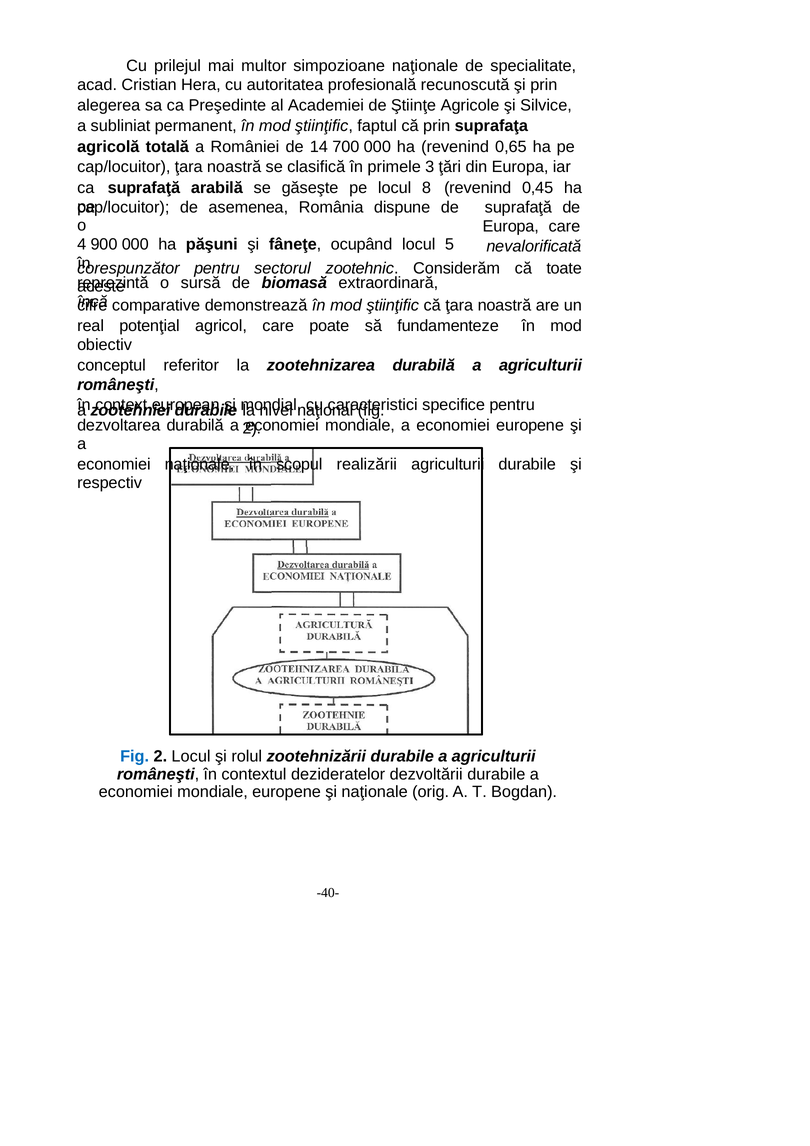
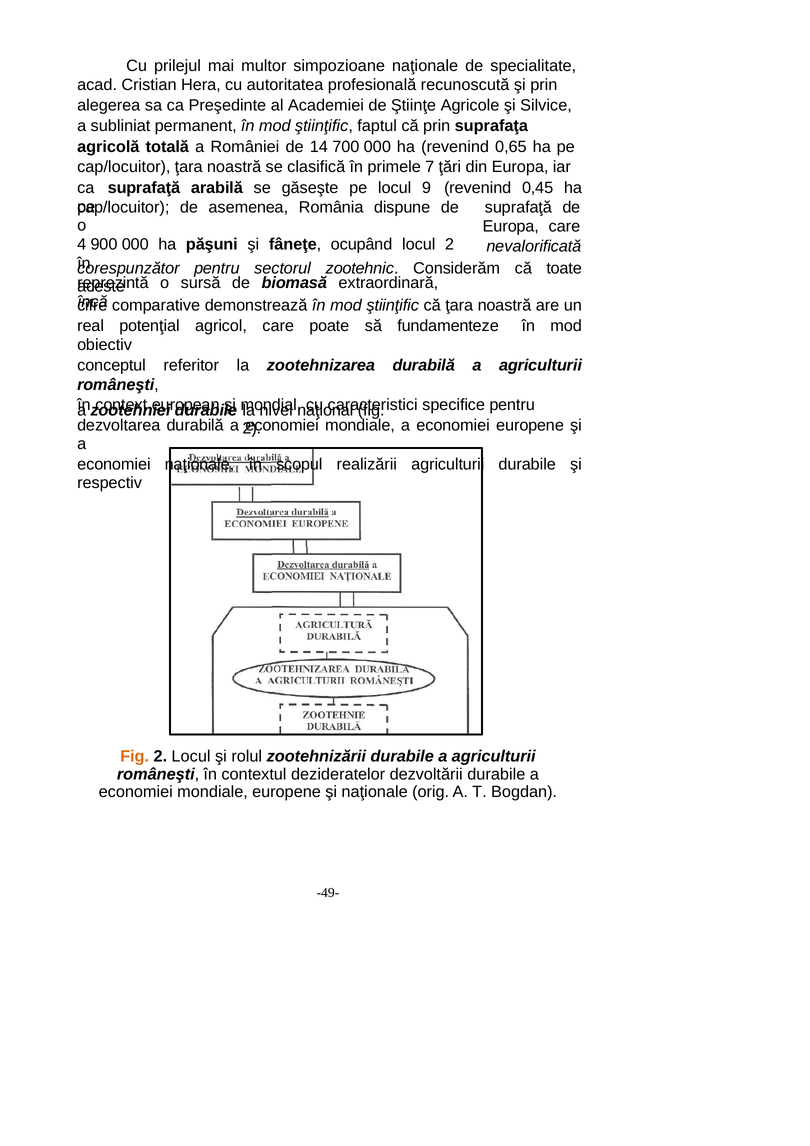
3: 3 -> 7 (430, 167)
8: 8 -> 9 (427, 188)
locul 5: 5 -> 2 (449, 245)
Fig colour: blue -> orange (135, 757)
-40-: -40- -> -49- (328, 893)
